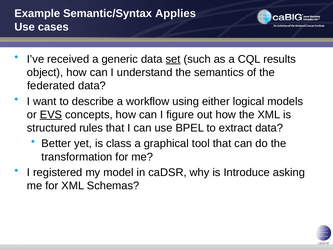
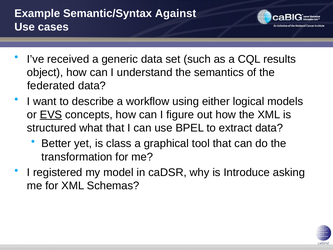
Applies: Applies -> Against (176, 14)
set underline: present -> none (173, 59)
rules: rules -> what (91, 128)
